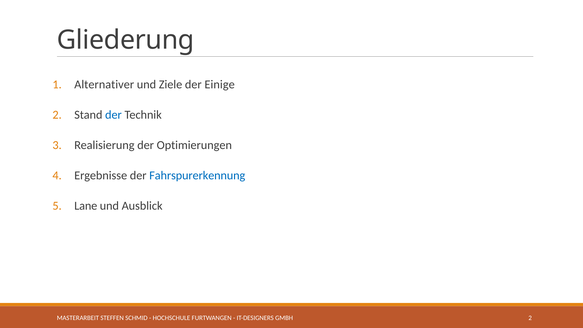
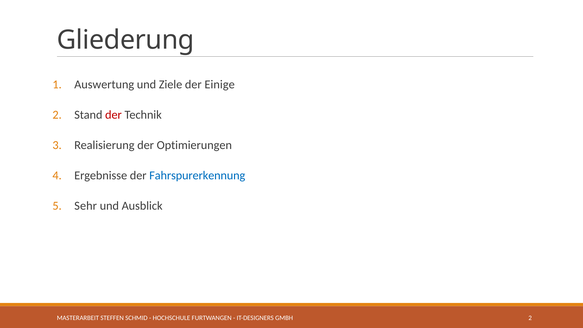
Alternativer: Alternativer -> Auswertung (104, 84)
der colour: blue -> red (113, 115)
Lane: Lane -> Sehr (86, 206)
